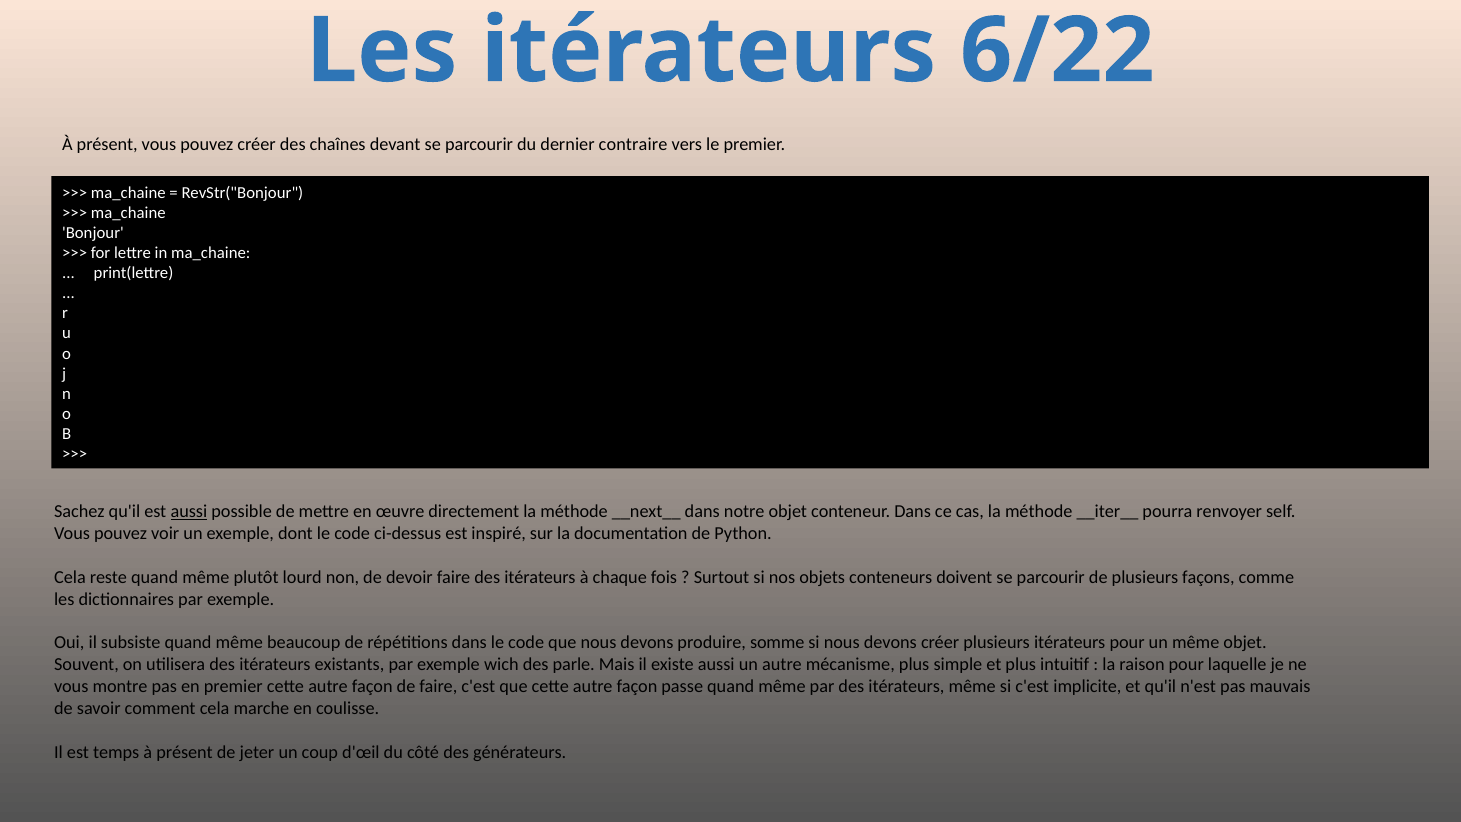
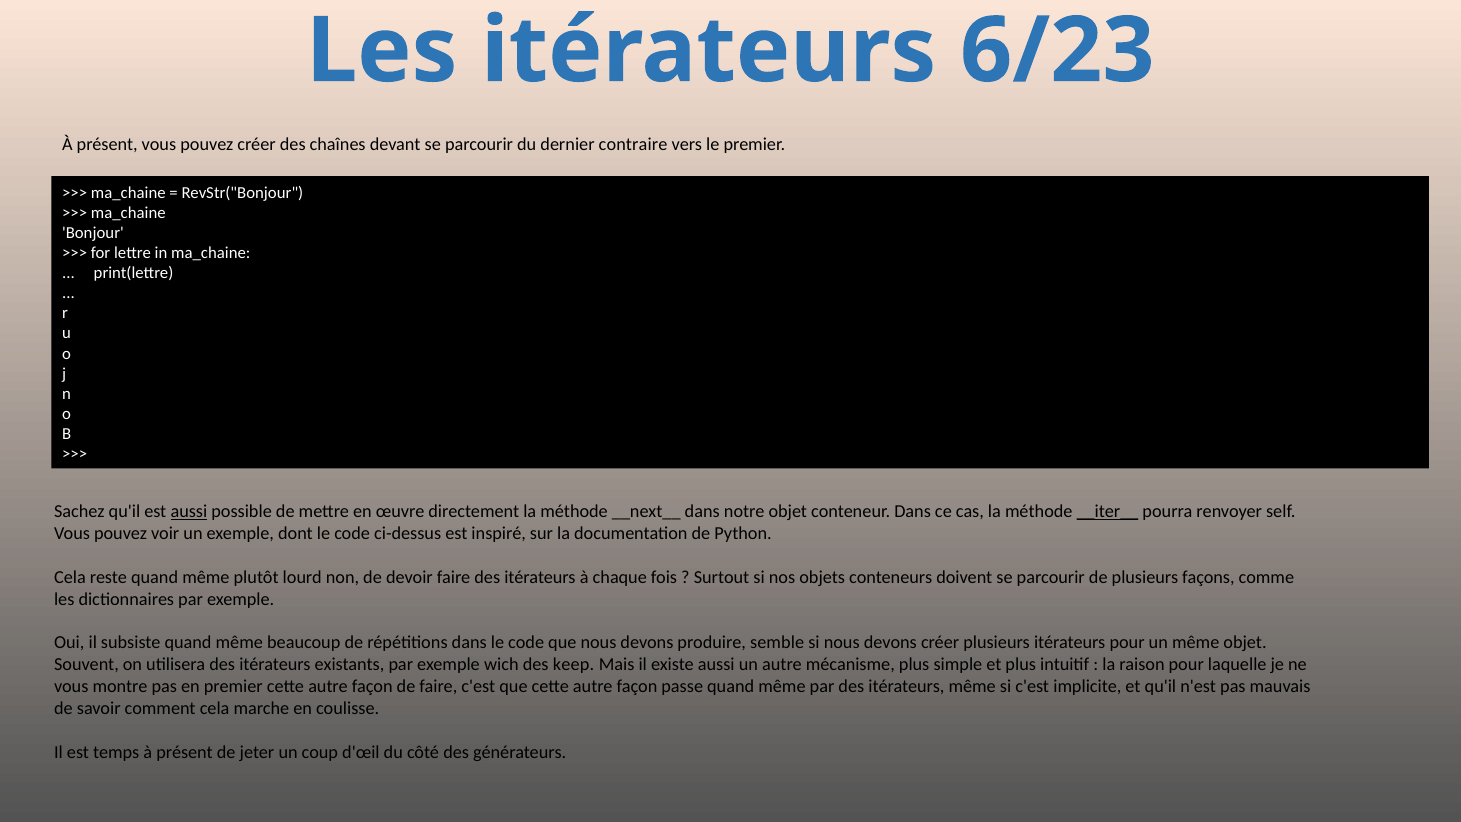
6/22: 6/22 -> 6/23 (1057, 51)
__iter__ underline: none -> present (1108, 511)
somme: somme -> semble (777, 643)
parle: parle -> keep (574, 665)
